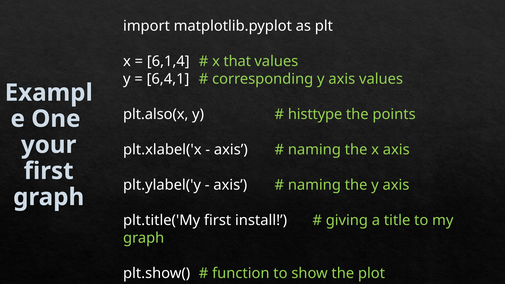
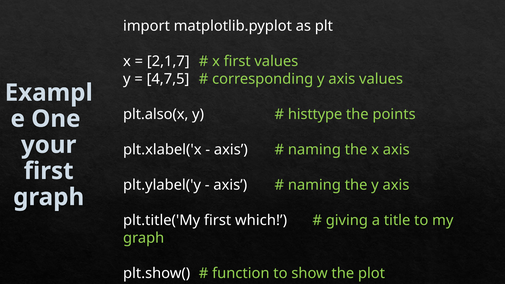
6,1,4: 6,1,4 -> 2,1,7 (168, 61)
x that: that -> first (237, 61)
6,4,1: 6,4,1 -> 4,7,5 (168, 79)
install: install -> which (261, 220)
